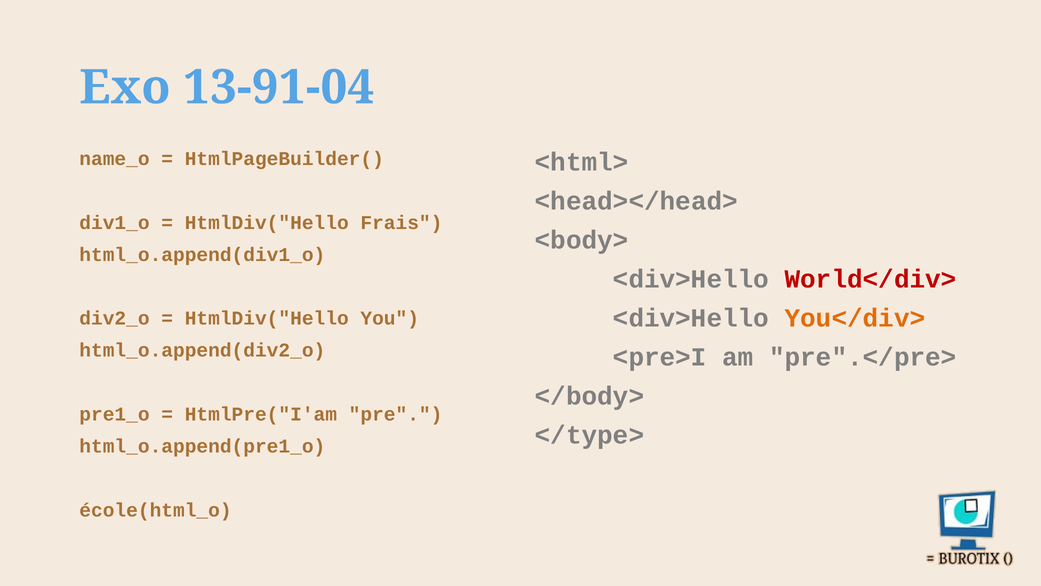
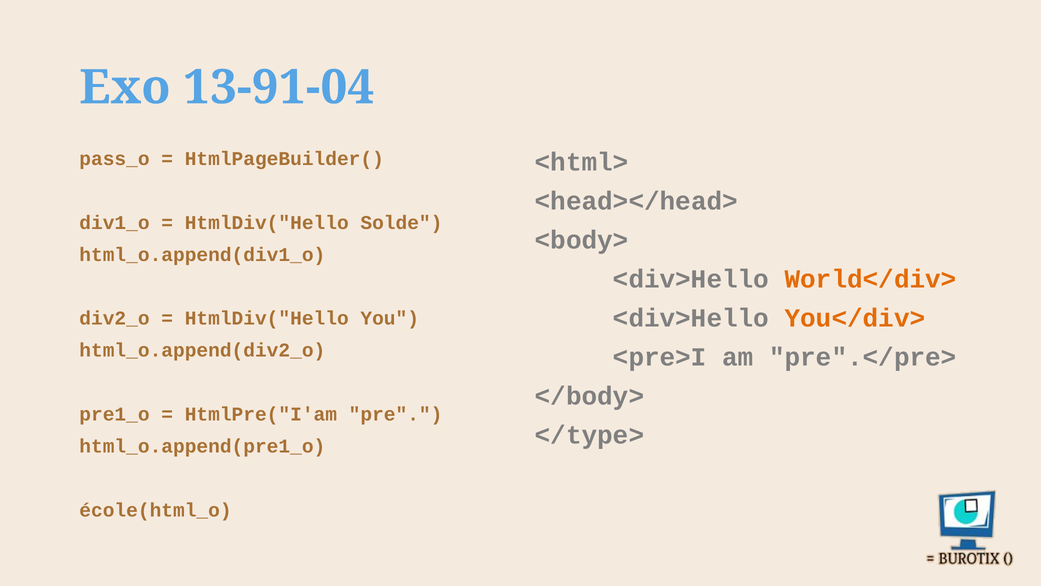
name_o: name_o -> pass_o (114, 159)
Frais: Frais -> Solde (401, 223)
World</div> colour: red -> orange (871, 279)
